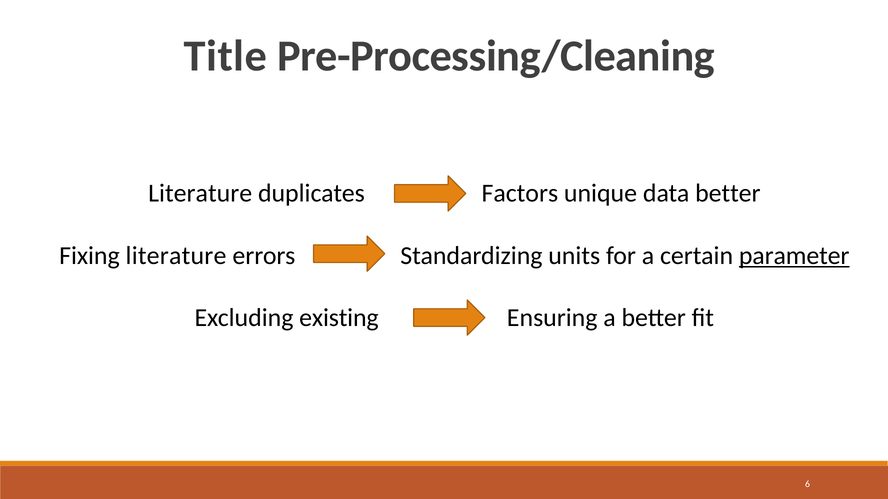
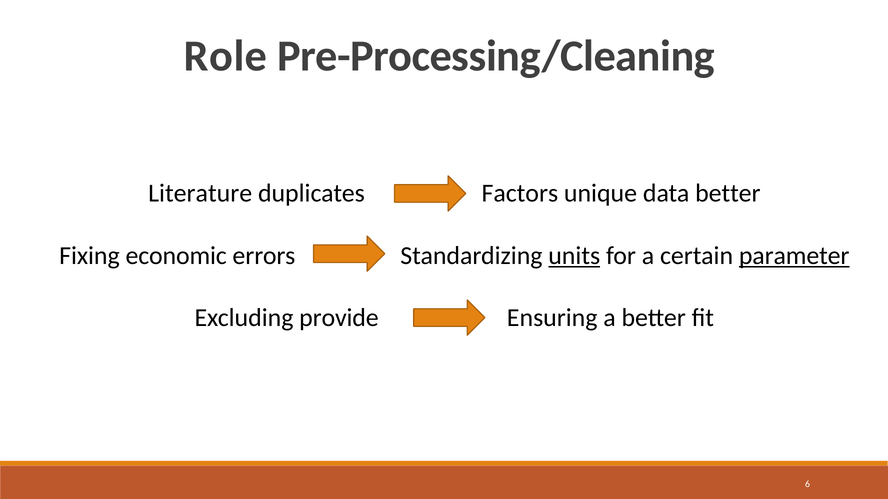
Title: Title -> Role (225, 56)
Fixing literature: literature -> economic (176, 256)
units underline: none -> present (574, 256)
existing: existing -> provide (339, 318)
